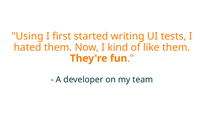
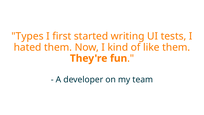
Using: Using -> Types (28, 36)
